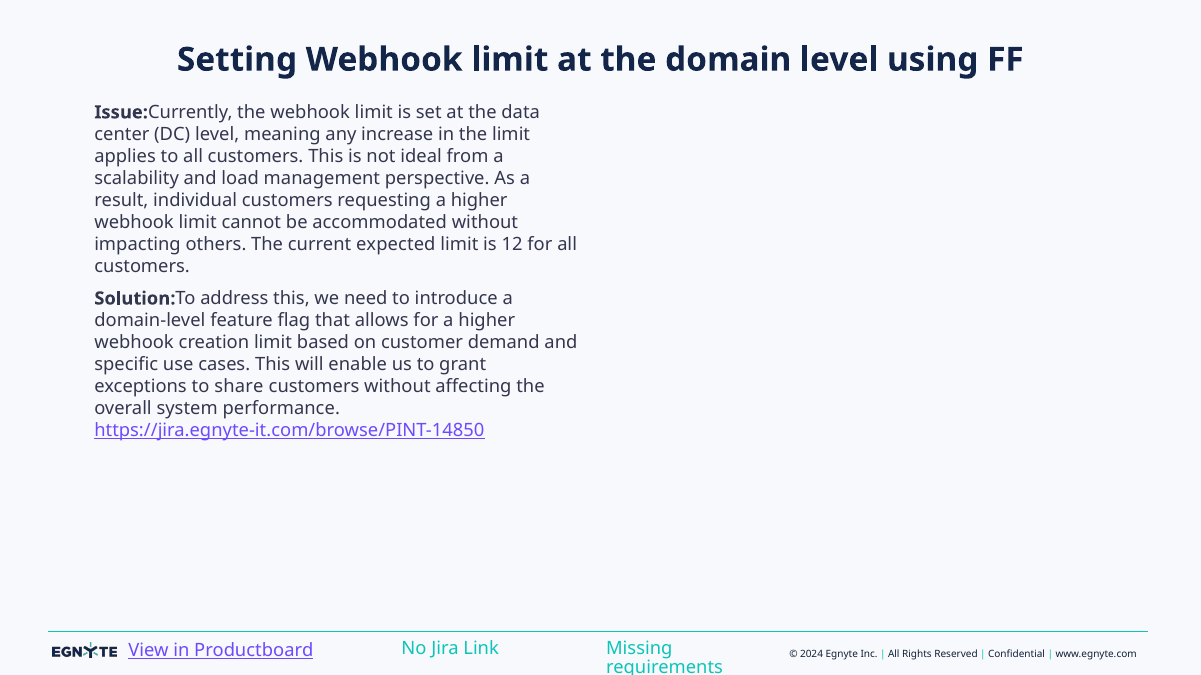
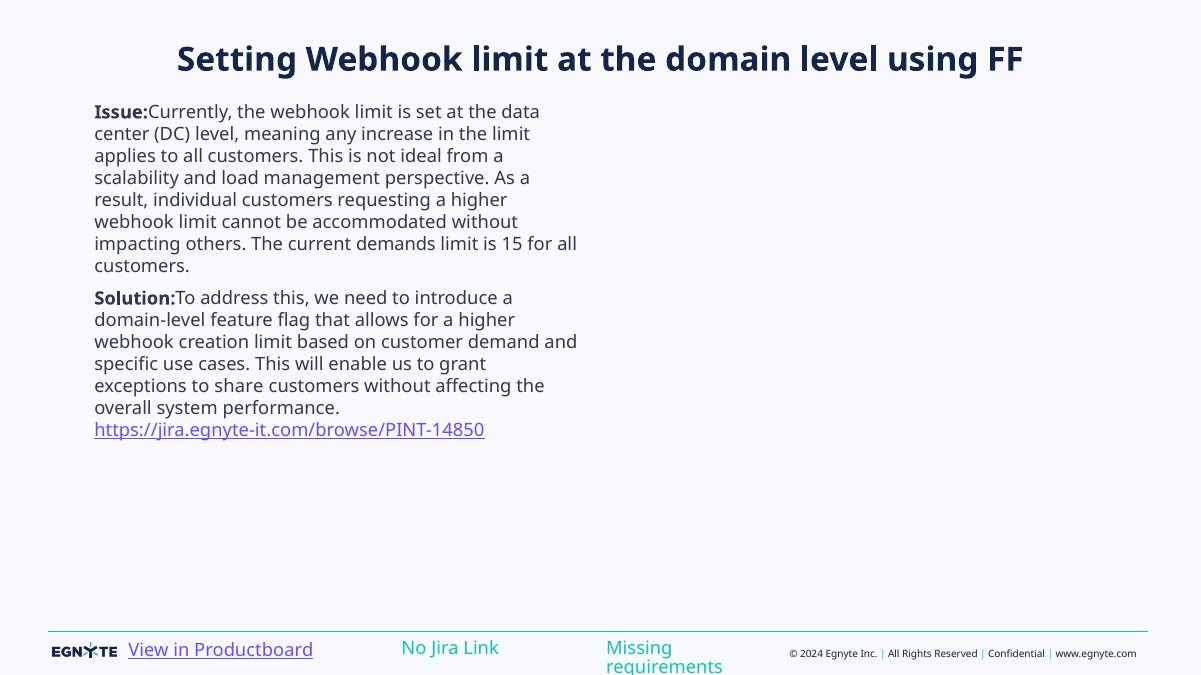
expected: expected -> demands (396, 245)
12: 12 -> 15 (512, 245)
